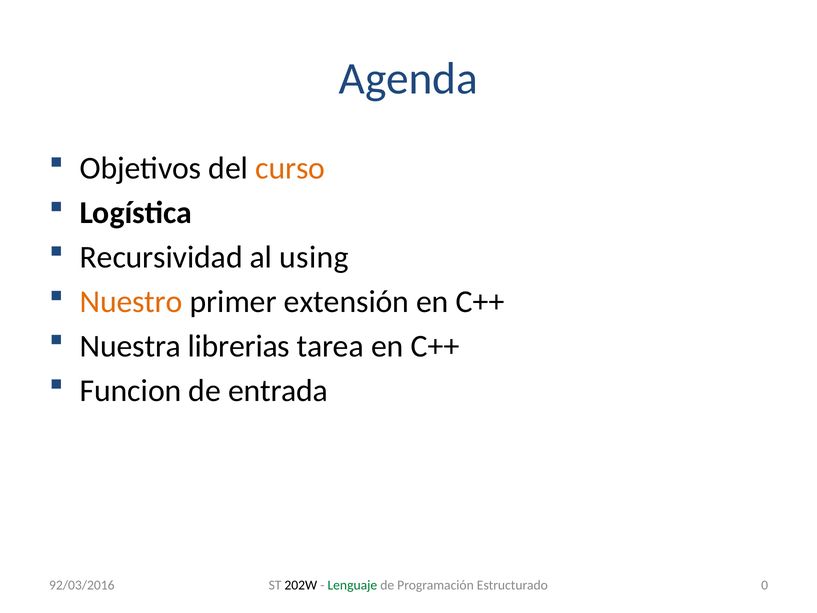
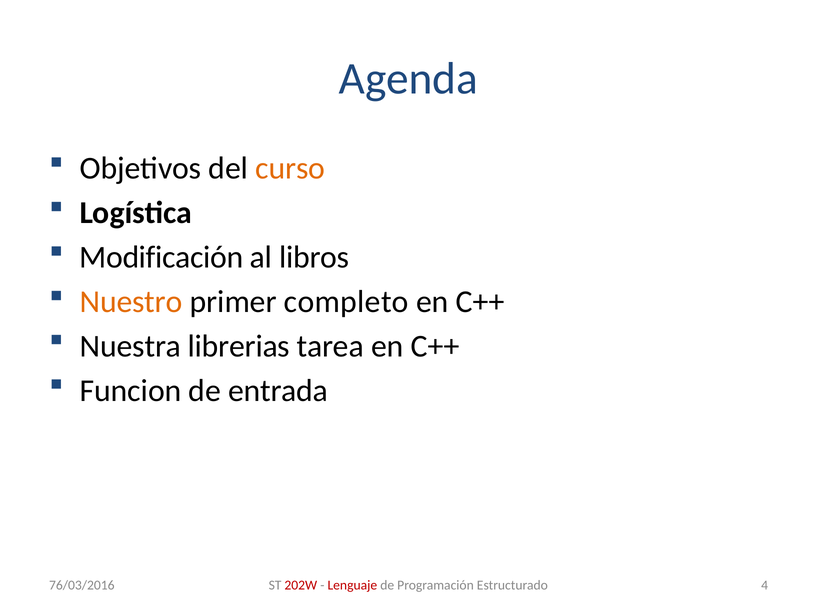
Recursividad: Recursividad -> Modificación (161, 257)
using: using -> libros (314, 257)
extensión: extensión -> completo (346, 302)
202W colour: black -> red (301, 585)
Lenguaje colour: green -> red (352, 585)
0: 0 -> 4 (765, 585)
92/03/2016: 92/03/2016 -> 76/03/2016 (82, 585)
